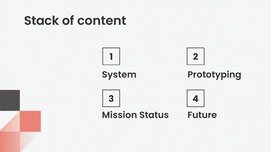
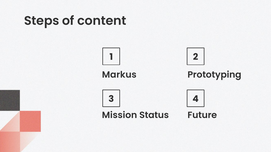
Stack: Stack -> Steps (42, 21)
System: System -> Markus (119, 75)
